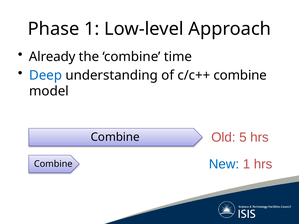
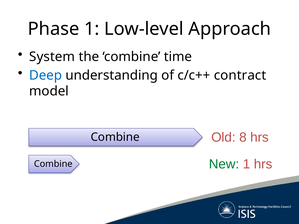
Already: Already -> System (52, 57)
c/c++ combine: combine -> contract (240, 75)
5: 5 -> 8 (243, 137)
New colour: blue -> green (224, 164)
